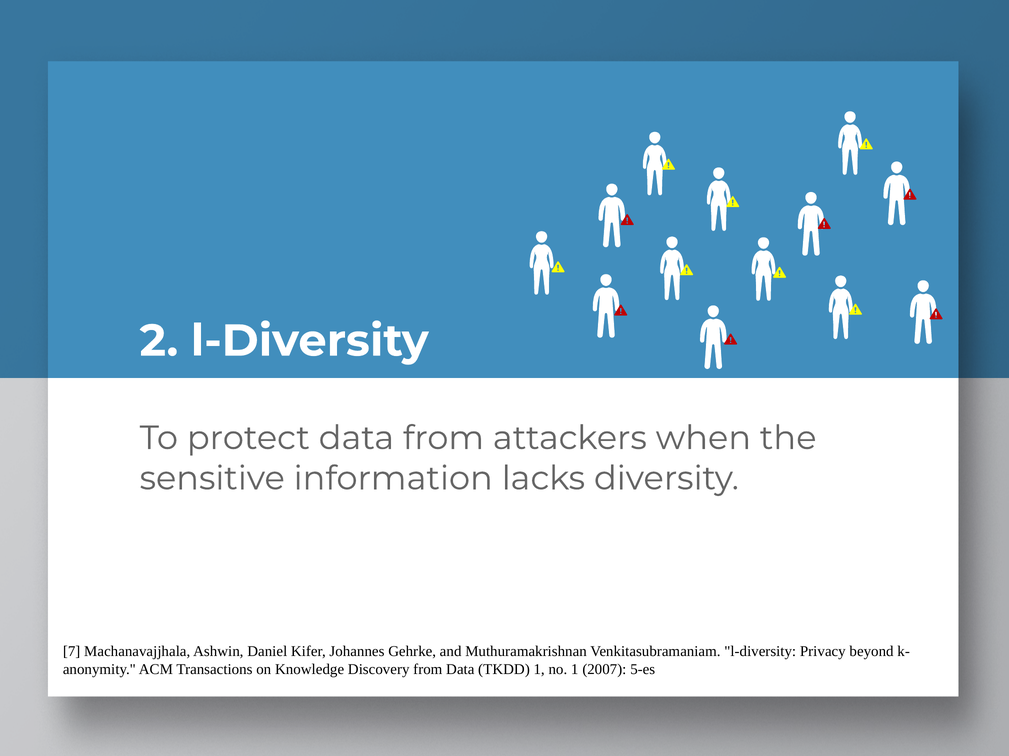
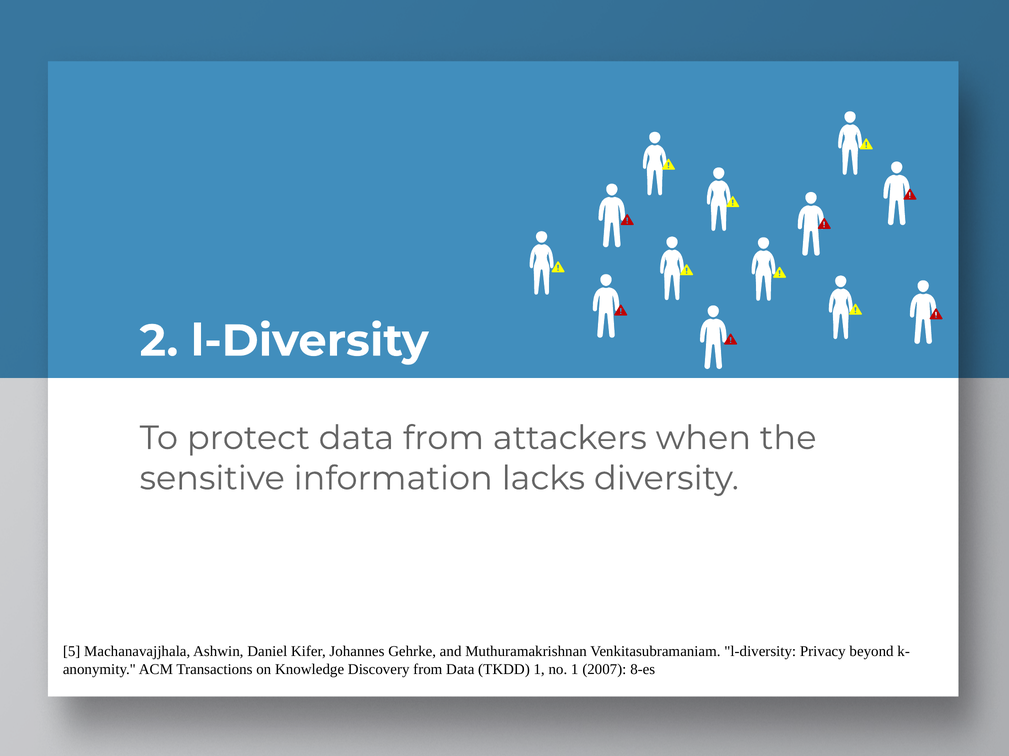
7: 7 -> 5 (72, 652)
5-es: 5-es -> 8-es (643, 670)
